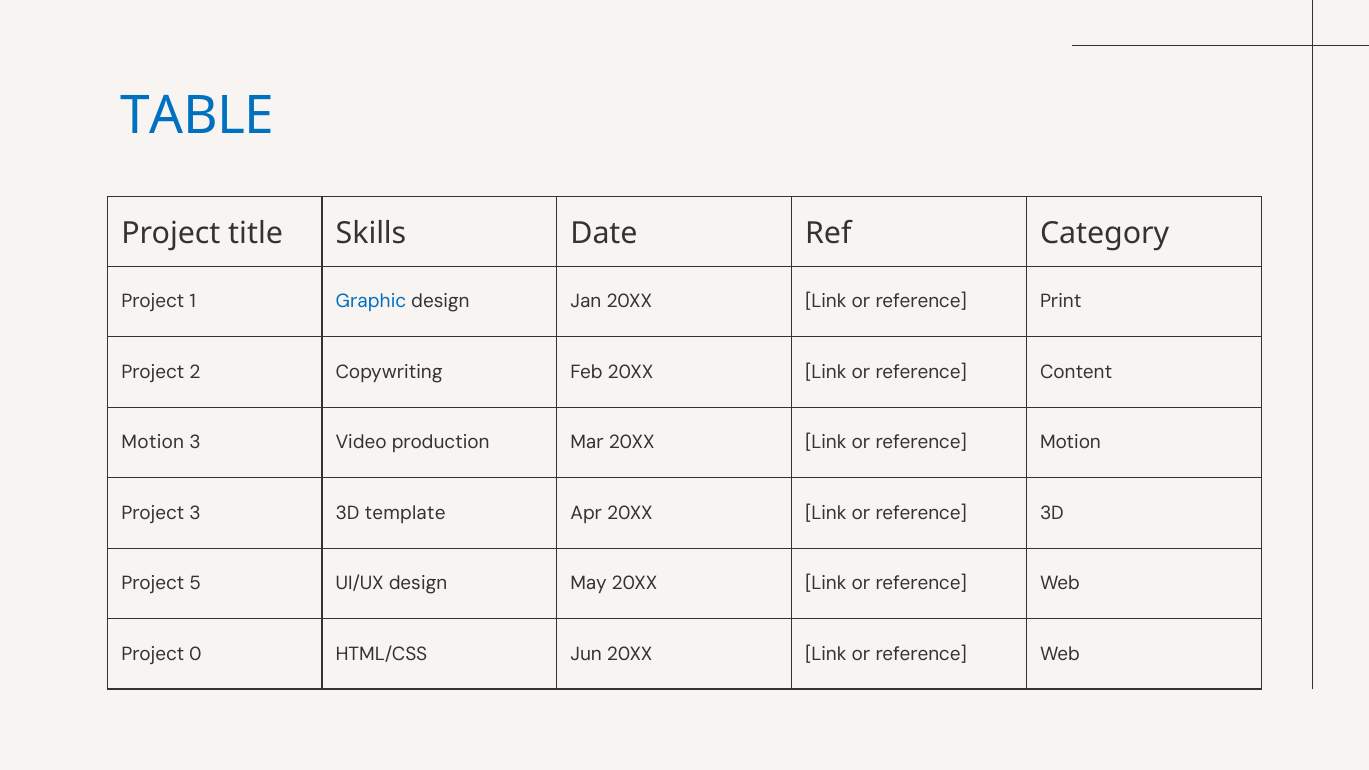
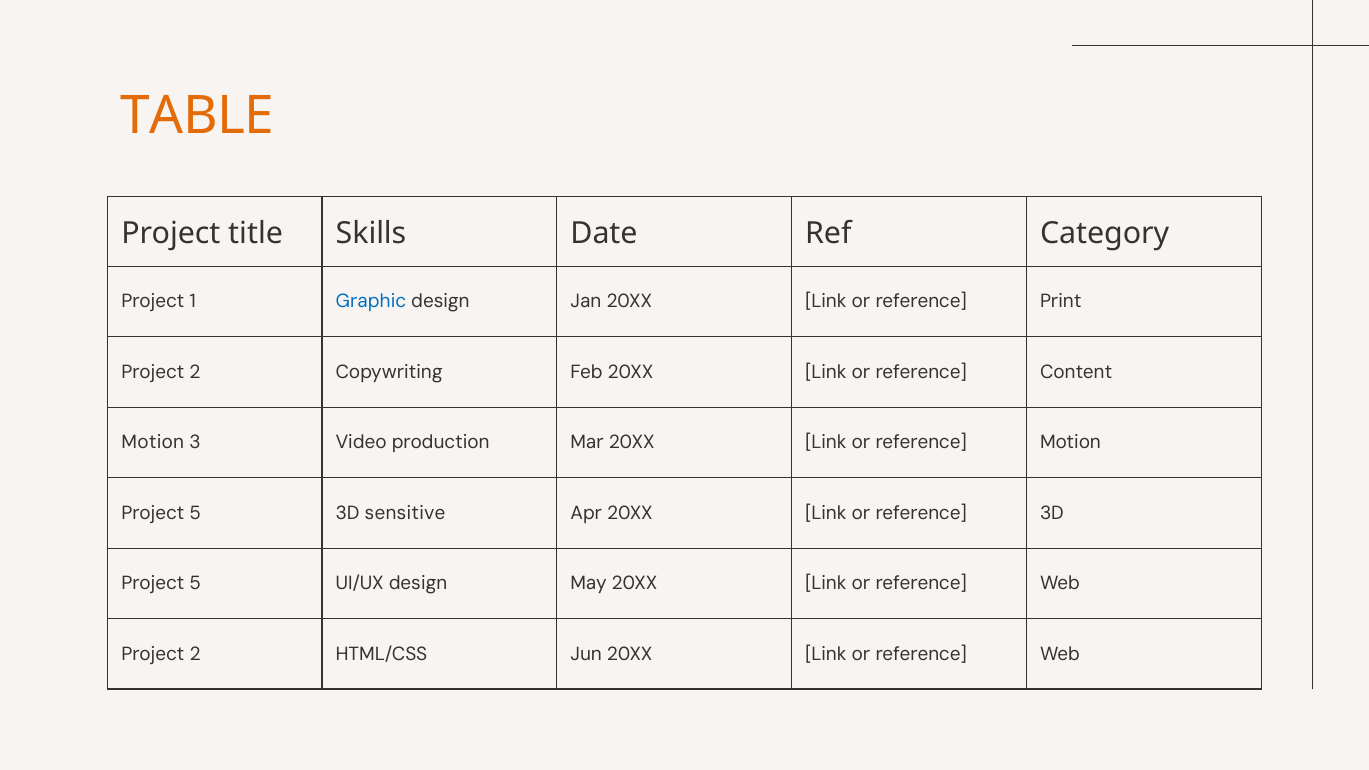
TABLE colour: blue -> orange (198, 116)
3: 3 -> 5 (195, 513)
template: template -> sensitive (405, 513)
0: 0 -> 2 (195, 654)
